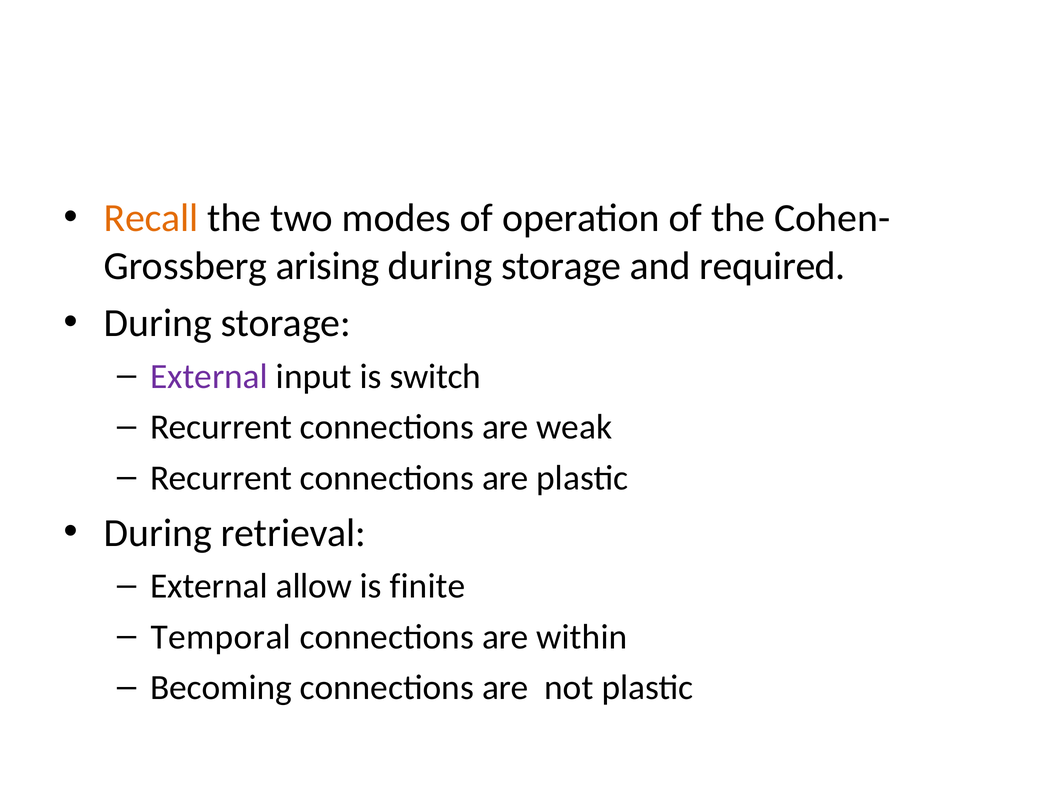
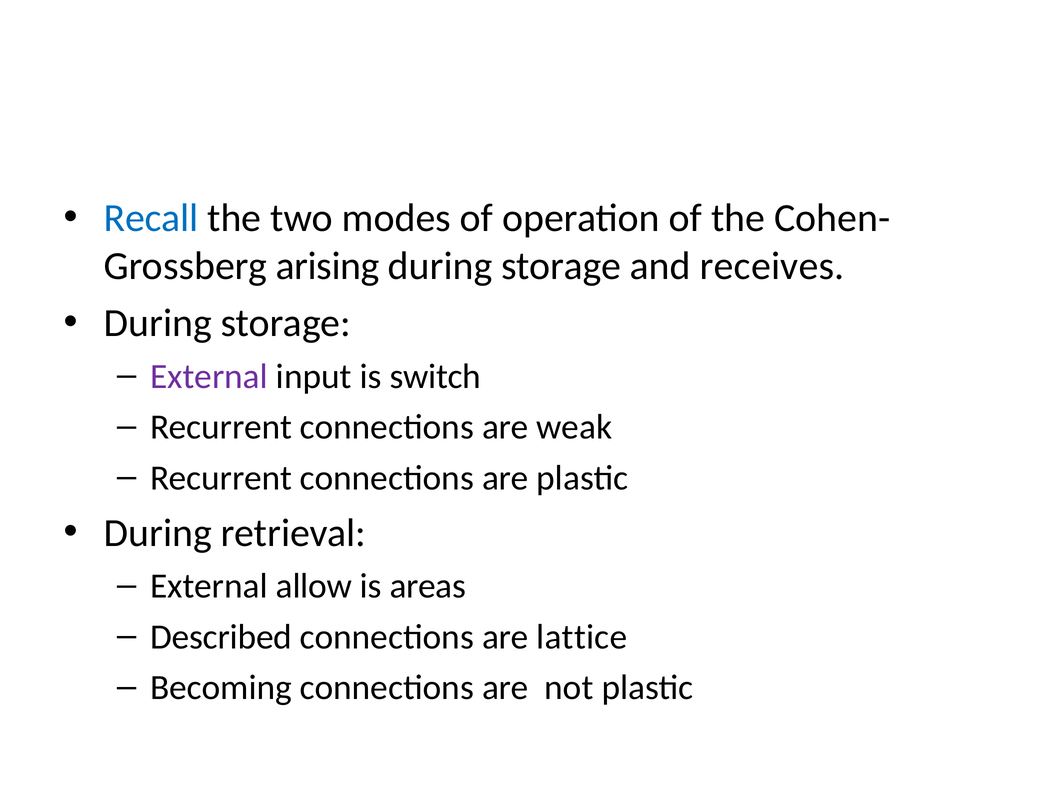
Recall colour: orange -> blue (151, 218)
required: required -> receives (772, 266)
finite: finite -> areas (428, 586)
Temporal: Temporal -> Described (221, 637)
within: within -> lattice (582, 637)
